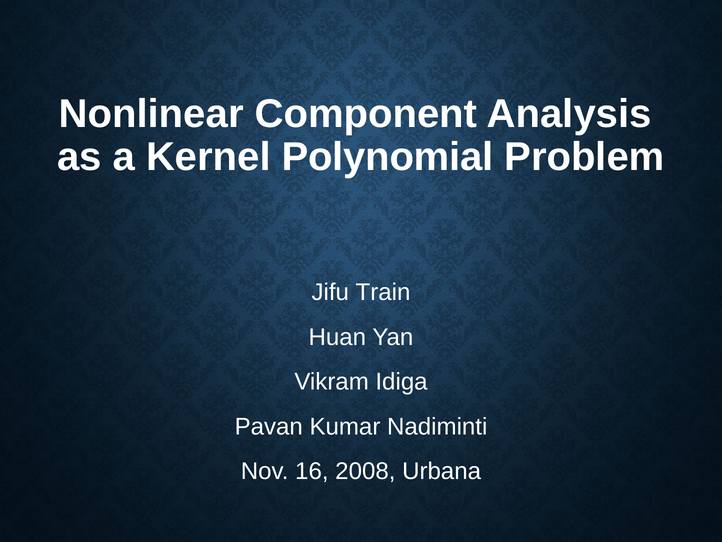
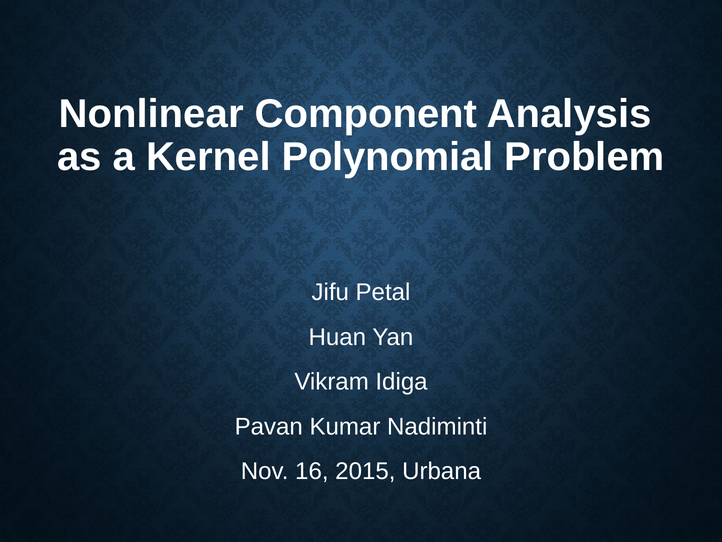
Train: Train -> Petal (383, 292)
2008: 2008 -> 2015 (365, 471)
